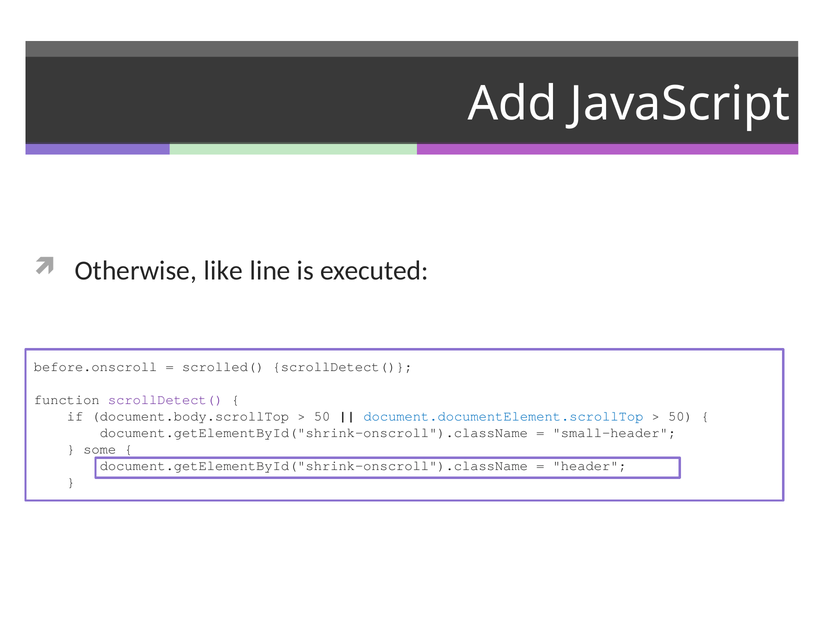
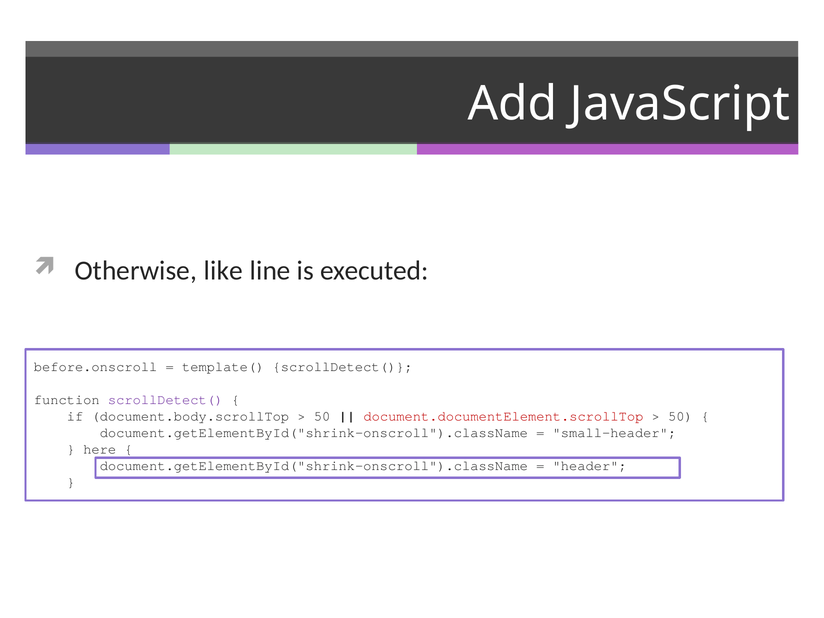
scrolled(: scrolled( -> template( (223, 367)
document.documentElement.scrollTop colour: blue -> red (503, 416)
some: some -> here (100, 449)
